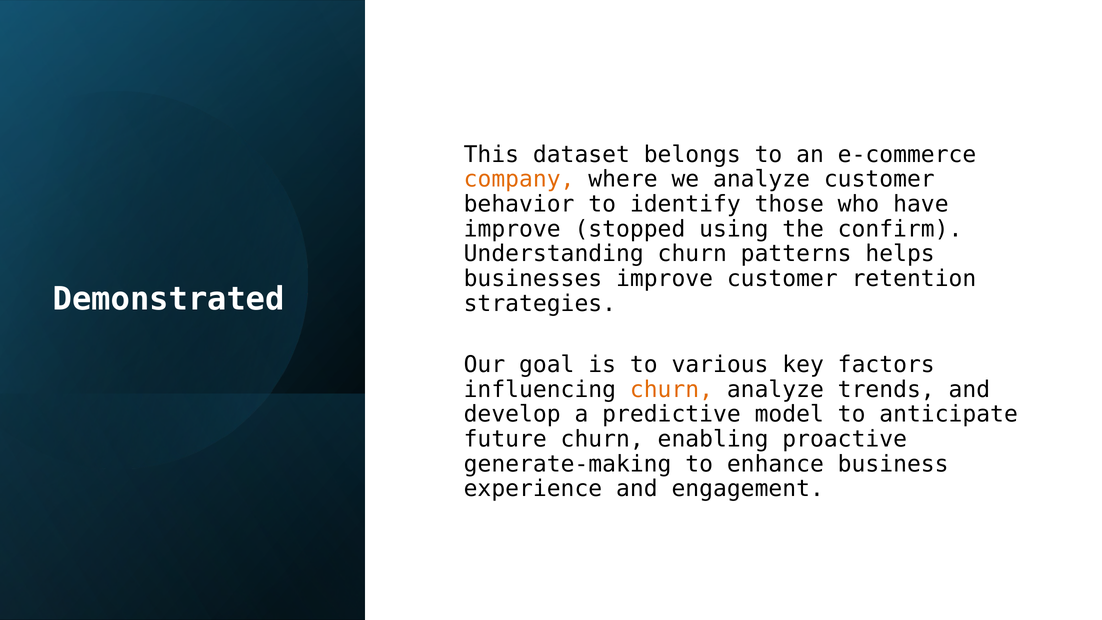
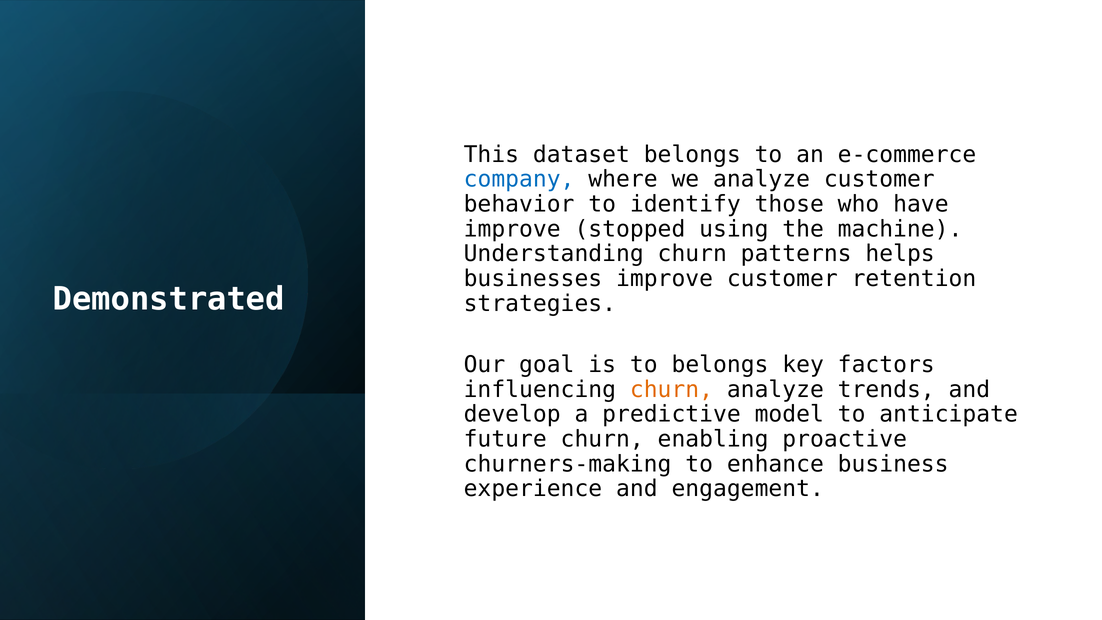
company colour: orange -> blue (519, 179)
confirm: confirm -> machine (900, 229)
to various: various -> belongs (720, 365)
generate-making: generate-making -> churners-making (568, 464)
